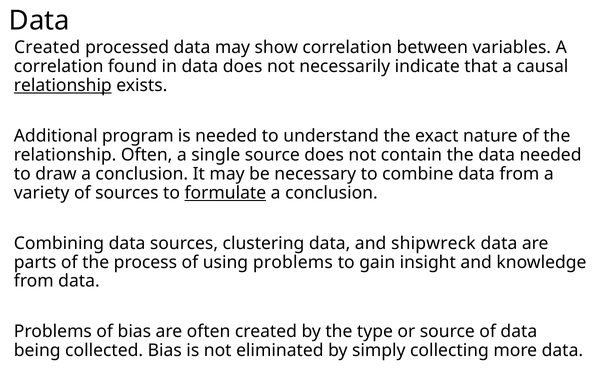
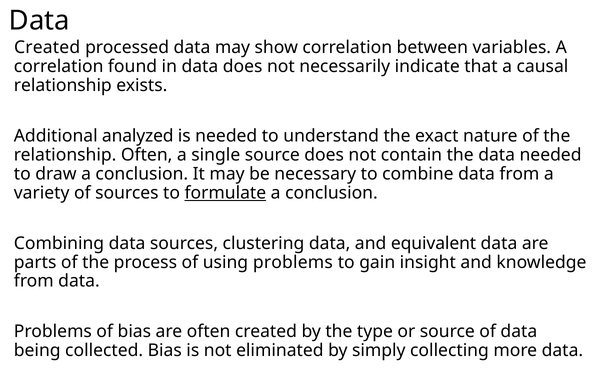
relationship underline: present -> none (63, 85)
program: program -> analyzed (138, 136)
shipwreck: shipwreck -> equivalent (434, 243)
